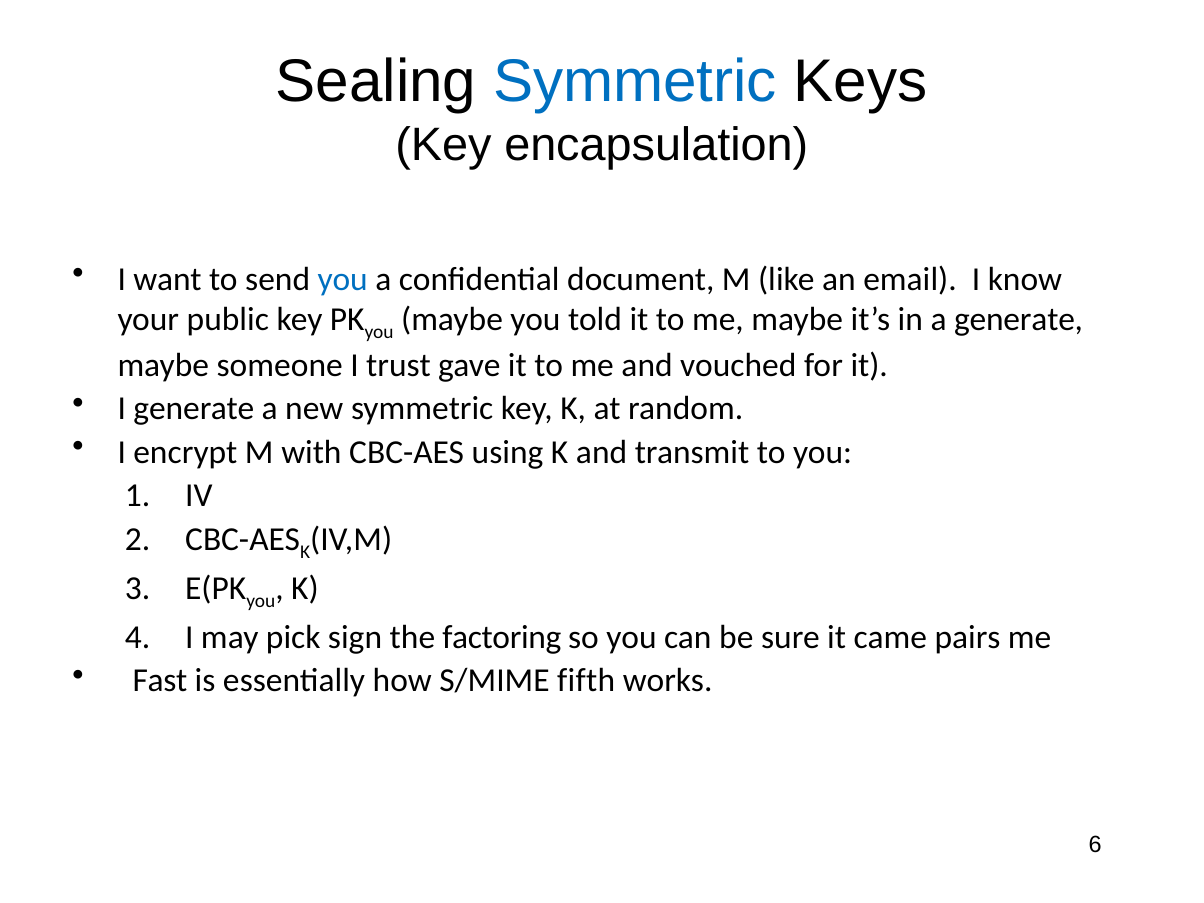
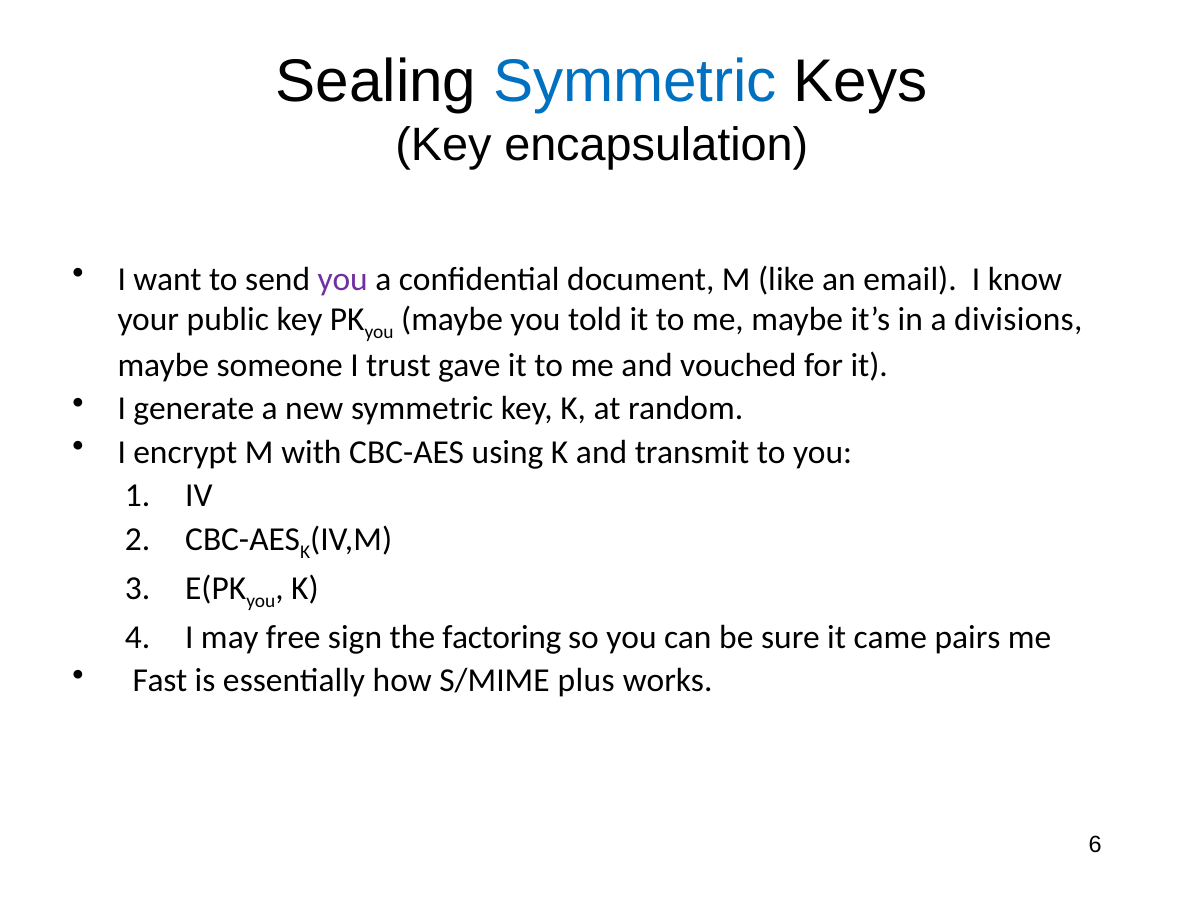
you colour: blue -> purple (343, 279)
a generate: generate -> divisions (1018, 319)
pick: pick -> free (293, 637)
fifth: fifth -> plus (586, 681)
